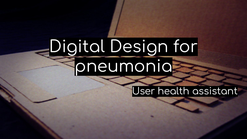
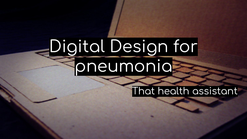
User: User -> That (144, 91)
